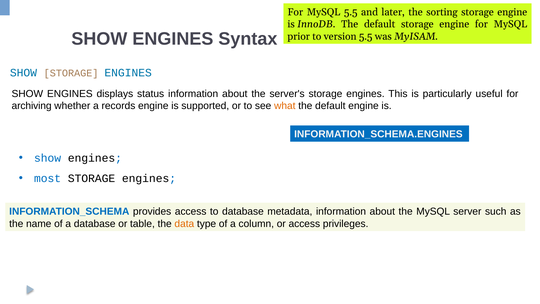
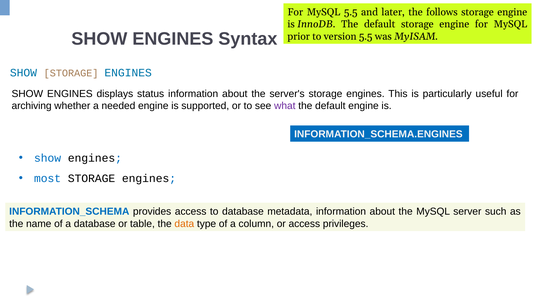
sorting: sorting -> follows (442, 12)
records: records -> needed (118, 106)
what colour: orange -> purple (285, 106)
